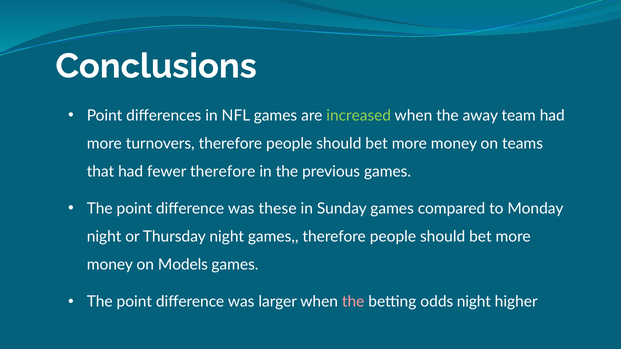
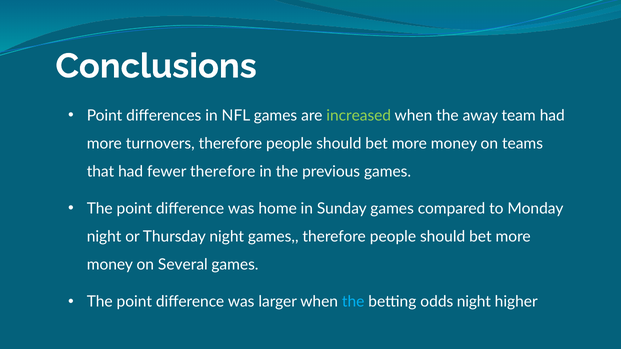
these: these -> home (278, 209)
Models: Models -> Several (183, 265)
the colour: pink -> light blue (353, 302)
